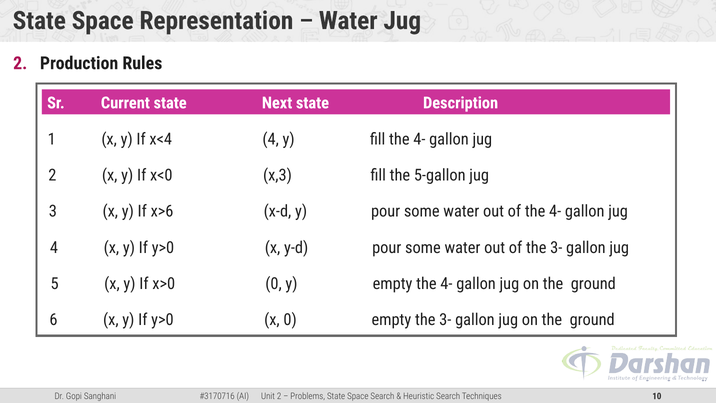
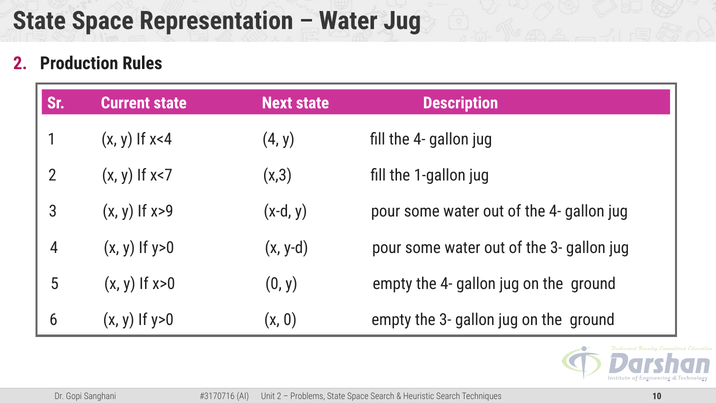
x<0: x<0 -> x<7 (161, 175)
5-gallon: 5-gallon -> 1-gallon (440, 175)
x>6: x>6 -> x>9 (162, 211)
